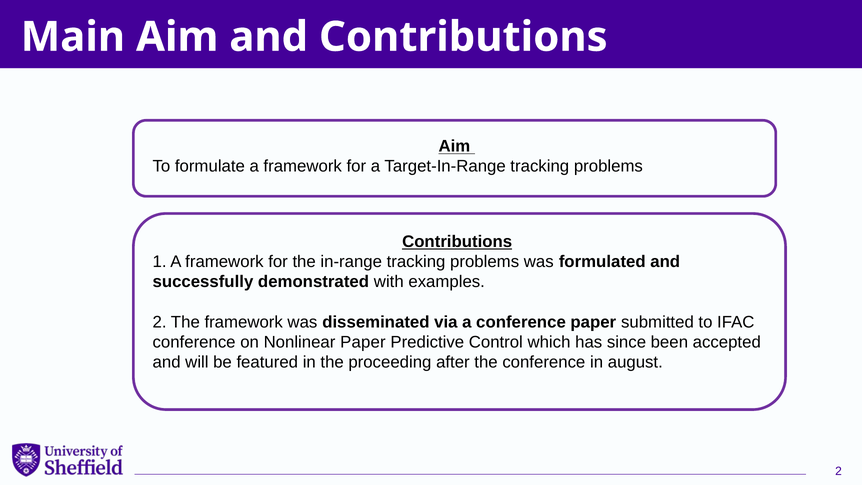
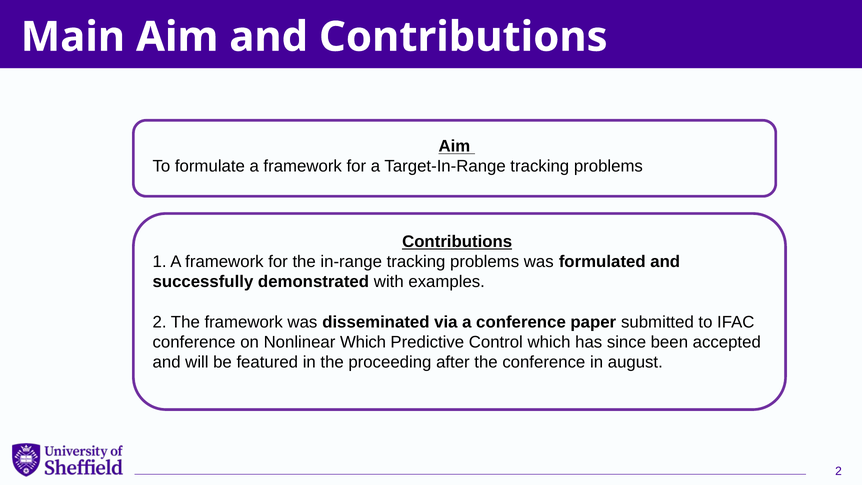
Nonlinear Paper: Paper -> Which (363, 342)
